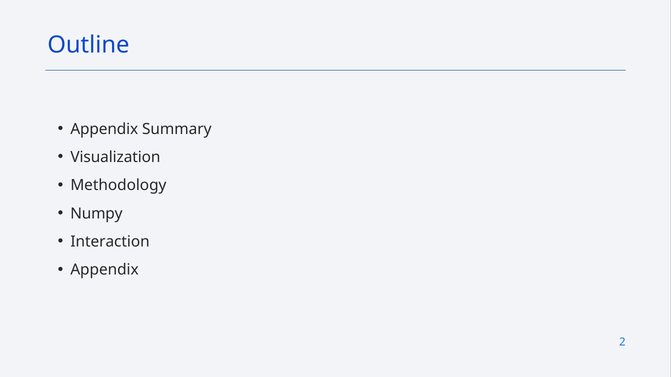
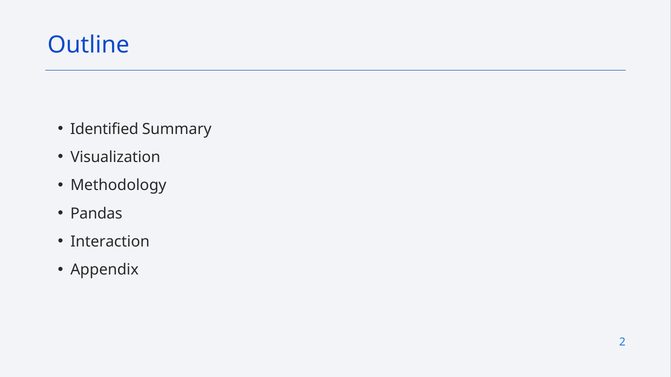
Appendix: Appendix -> Identified (104, 129)
Numpy: Numpy -> Pandas (96, 214)
